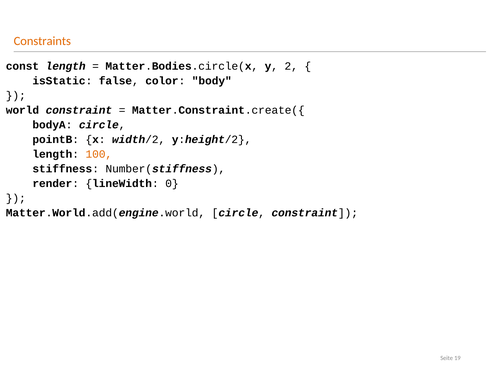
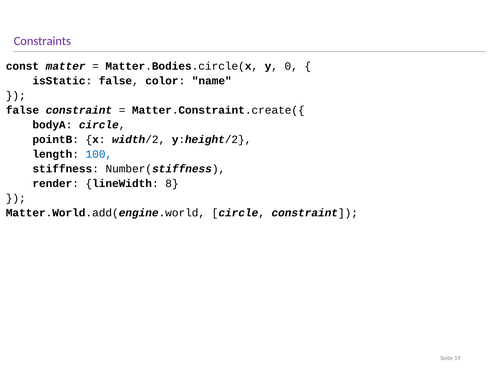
Constraints colour: orange -> purple (42, 41)
const length: length -> matter (66, 66)
2: 2 -> 0 (291, 66)
body: body -> name (212, 81)
world: world -> false (22, 110)
100 colour: orange -> blue (99, 154)
0: 0 -> 8 (172, 183)
